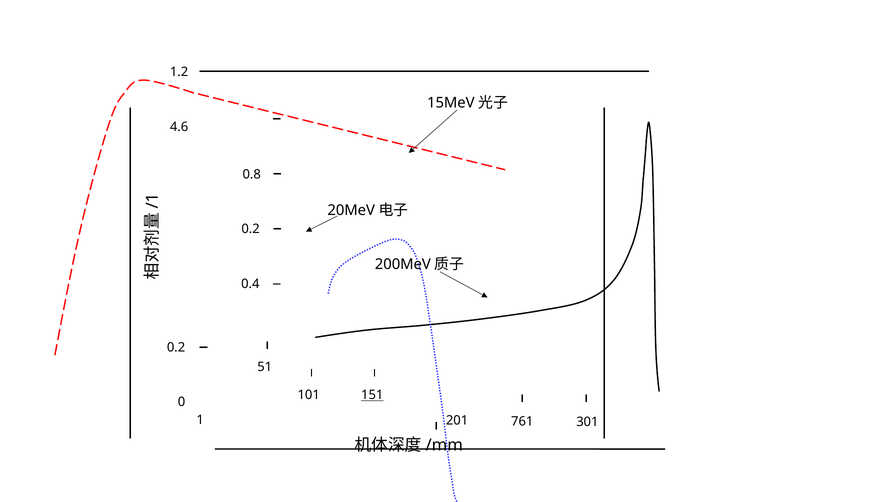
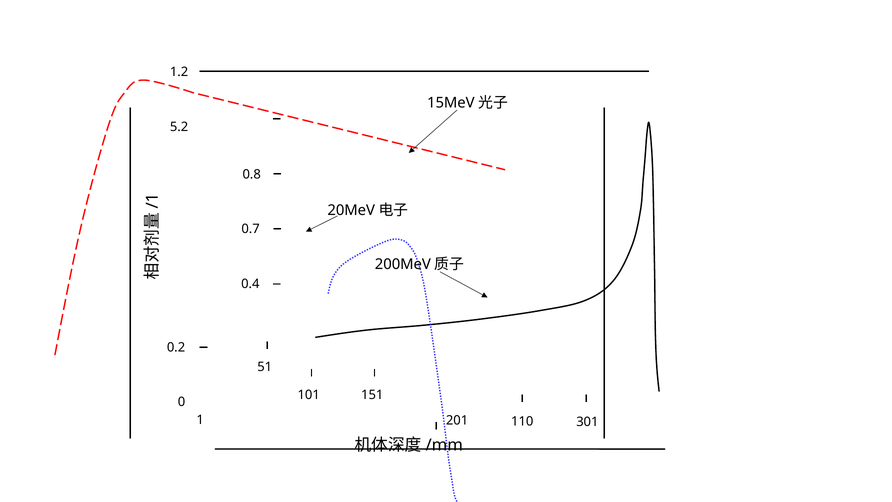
4.6: 4.6 -> 5.2 (179, 127)
0.2: 0.2 -> 0.7 (251, 229)
151 underline: present -> none (372, 395)
761: 761 -> 110 (522, 421)
